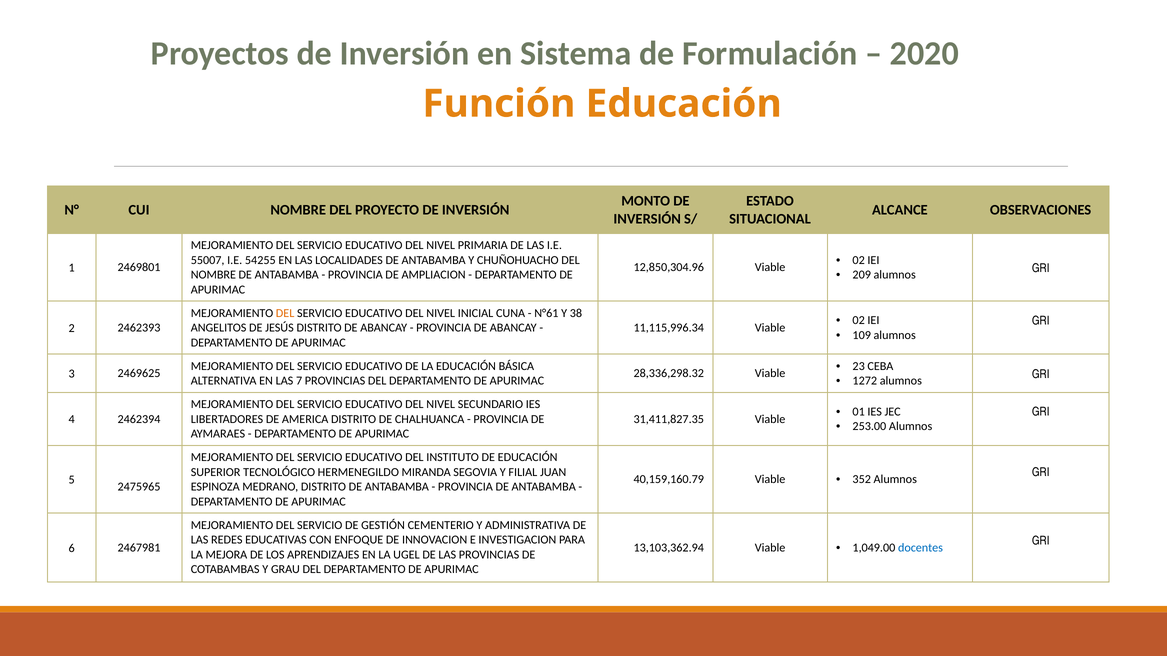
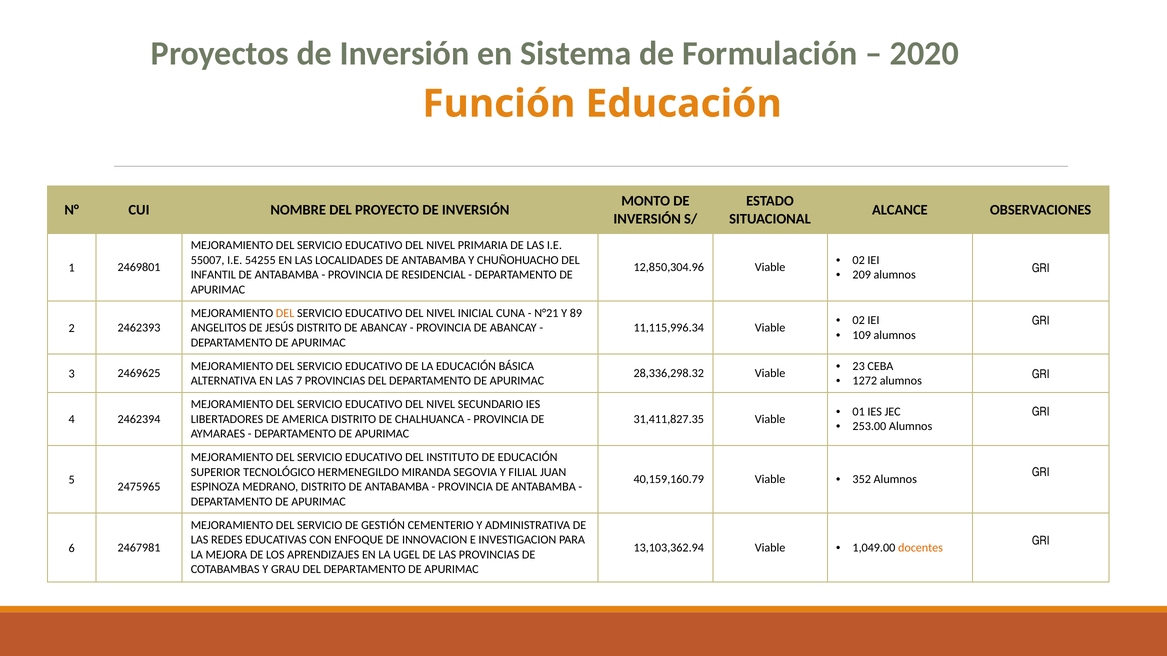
NOMBRE: NOMBRE -> INFANTIL (213, 275)
AMPLIACION: AMPLIACION -> RESIDENCIAL (434, 275)
N°61: N°61 -> N°21 (546, 313)
38: 38 -> 89 (576, 313)
docentes colour: blue -> orange (921, 548)
